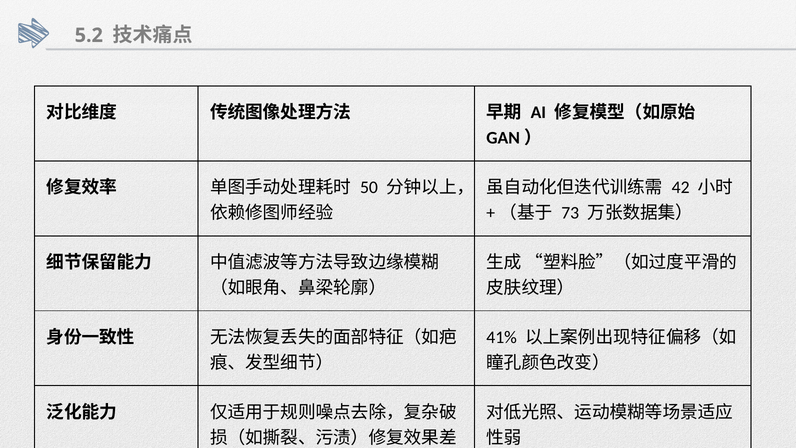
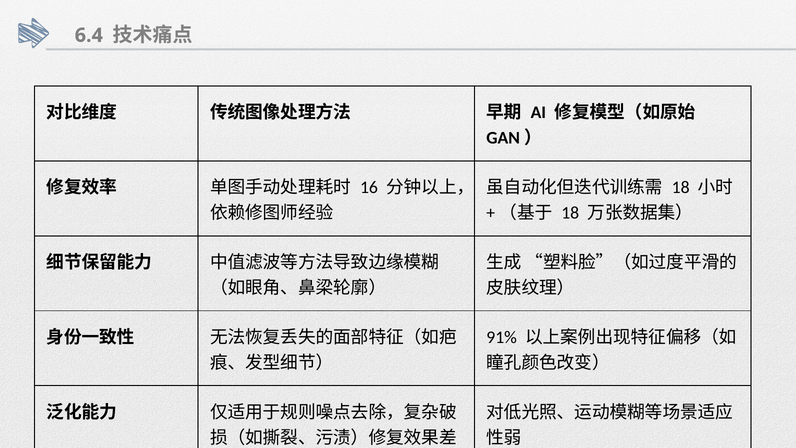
5.2: 5.2 -> 6.4 (89, 35)
50: 50 -> 16 (369, 187)
42: 42 -> 18 (681, 187)
73: 73 -> 18 (570, 213)
41%: 41% -> 91% (502, 337)
